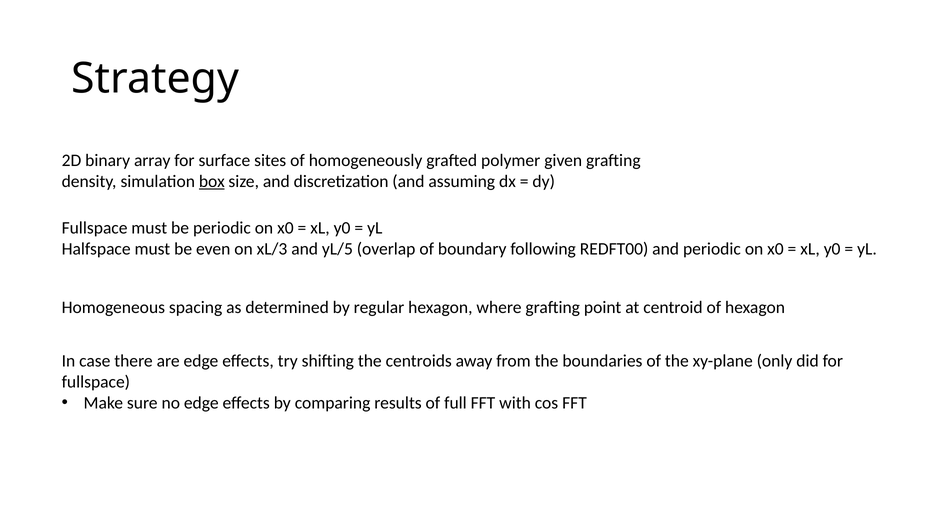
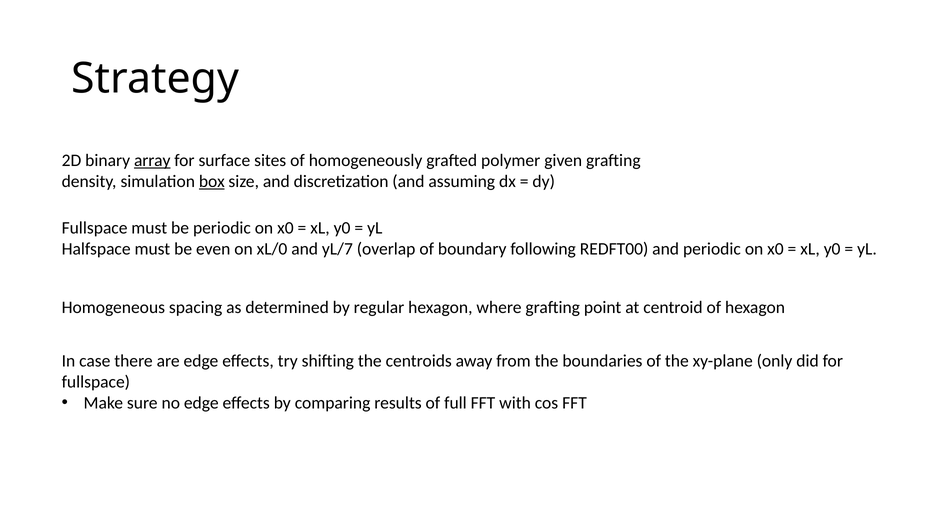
array underline: none -> present (152, 161)
xL/3: xL/3 -> xL/0 (272, 249)
yL/5: yL/5 -> yL/7 (337, 249)
